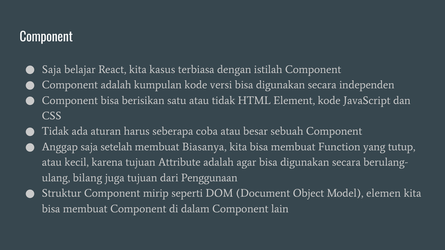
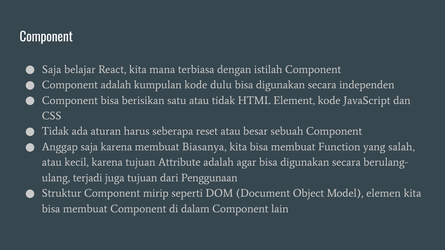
kasus: kasus -> mana (162, 69)
versi: versi -> dulu (221, 85)
coba: coba -> reset (207, 131)
saja setelah: setelah -> karena (116, 147)
tutup: tutup -> salah (402, 147)
bilang: bilang -> terjadi (88, 178)
